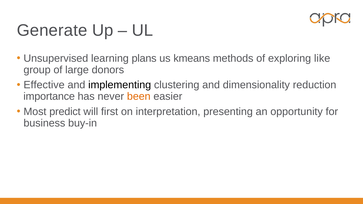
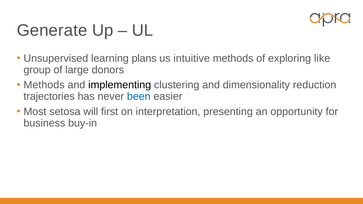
kmeans: kmeans -> intuitive (192, 58)
Effective: Effective -> Methods (44, 85)
importance: importance -> trajectories (49, 96)
been colour: orange -> blue (139, 96)
predict: predict -> setosa (65, 112)
